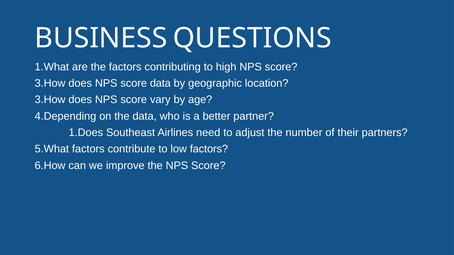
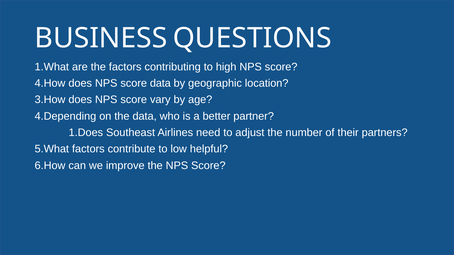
3.How: 3.How -> 4.How (50, 83)
low factors: factors -> helpful (209, 149)
